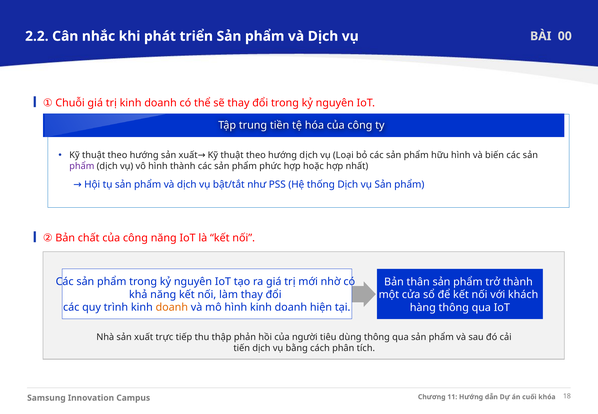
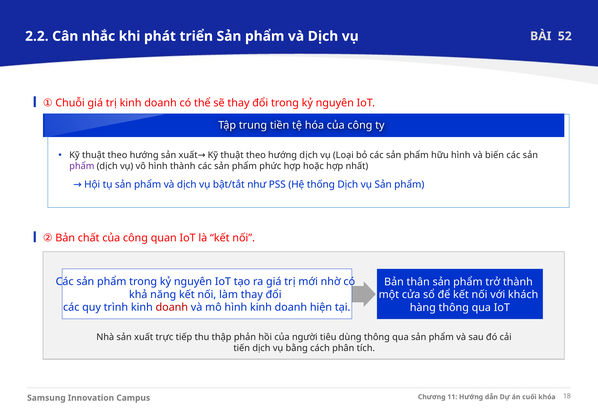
00: 00 -> 52 (565, 36)
công năng: năng -> quan (164, 238)
doanh colour: orange -> red (172, 307)
